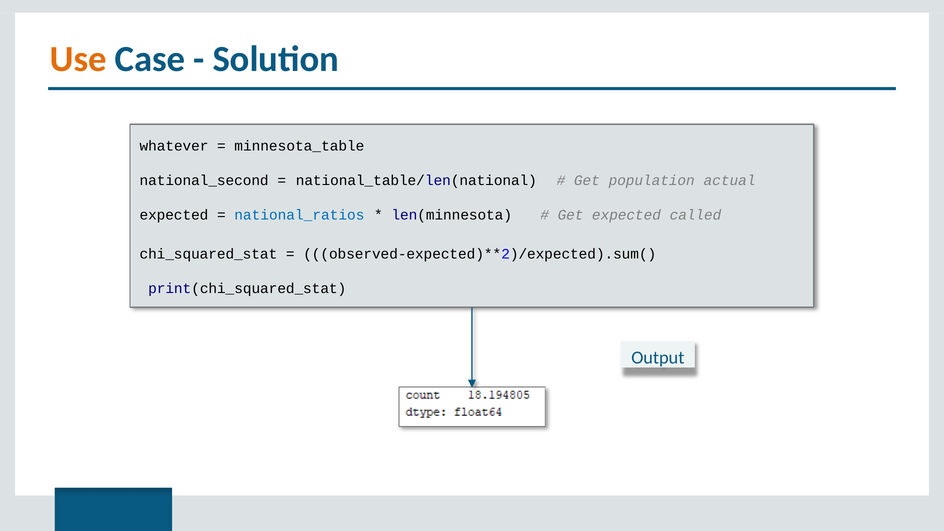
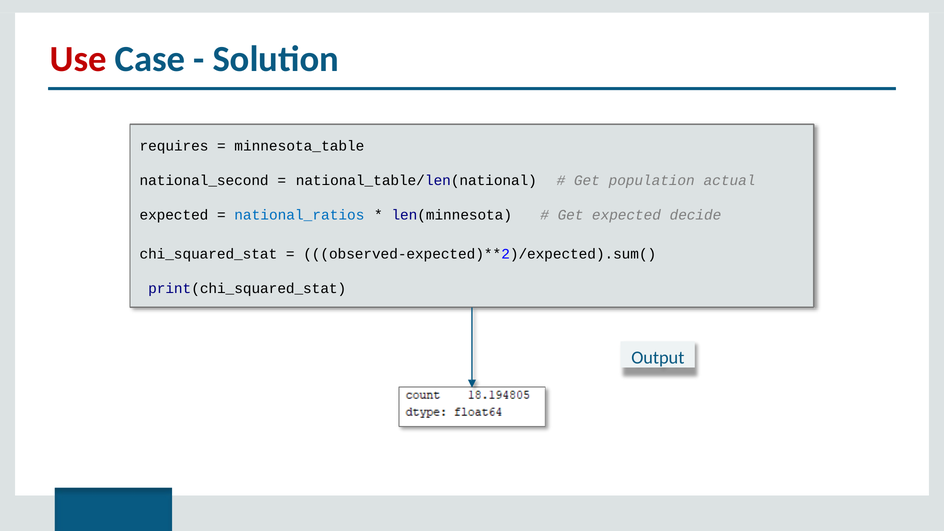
Use colour: orange -> red (78, 59)
whatever: whatever -> requires (174, 146)
called: called -> decide (695, 215)
